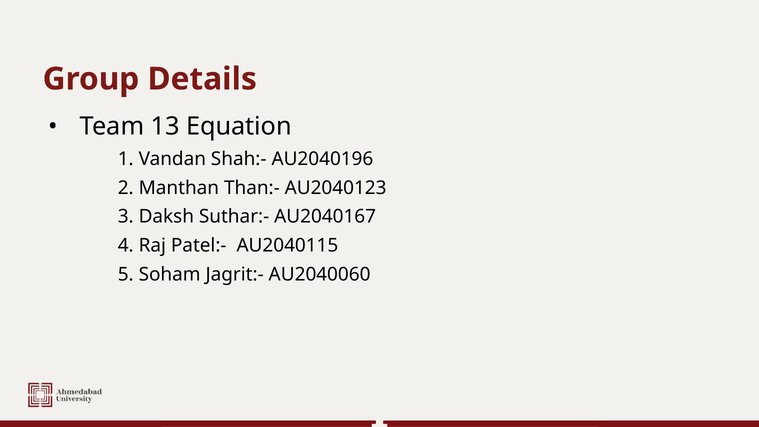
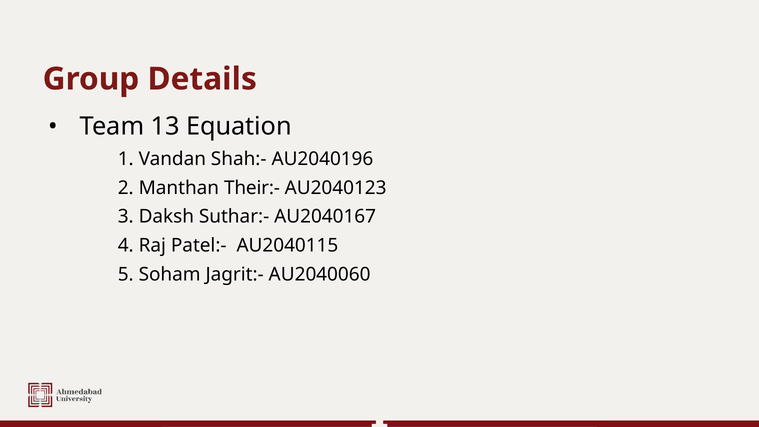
Than:-: Than:- -> Their:- (252, 188)
